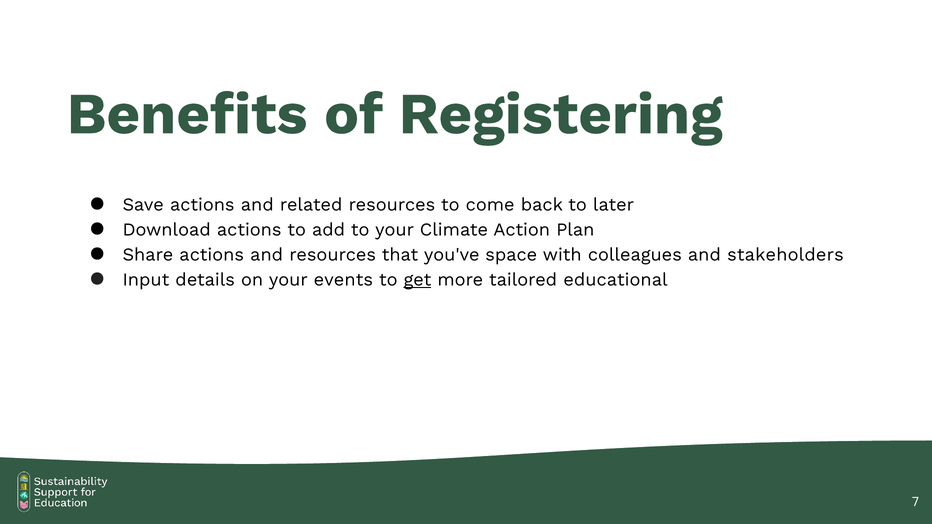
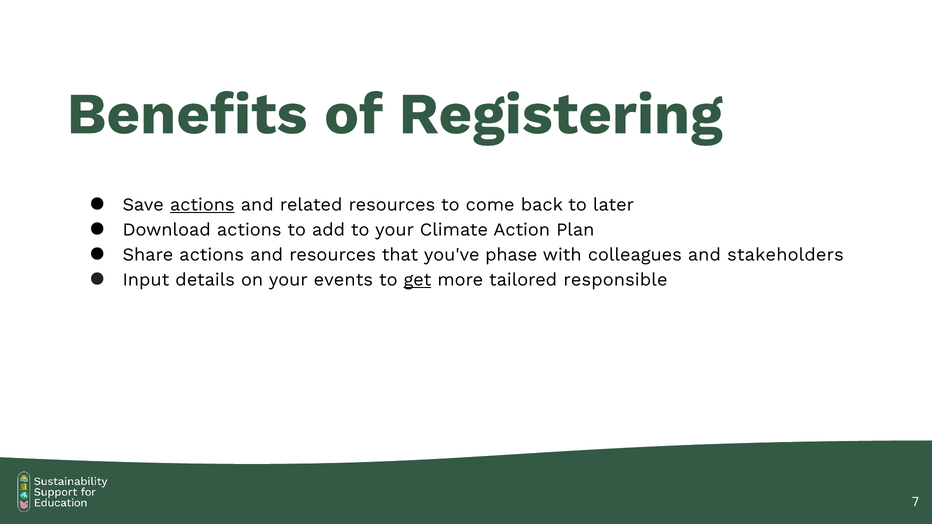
actions underline: none -> present (202, 205)
space: space -> phase (511, 255)
educational: educational -> responsible (615, 280)
